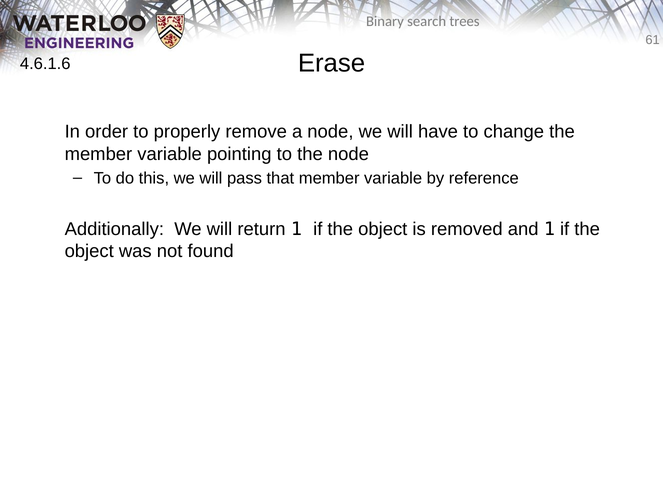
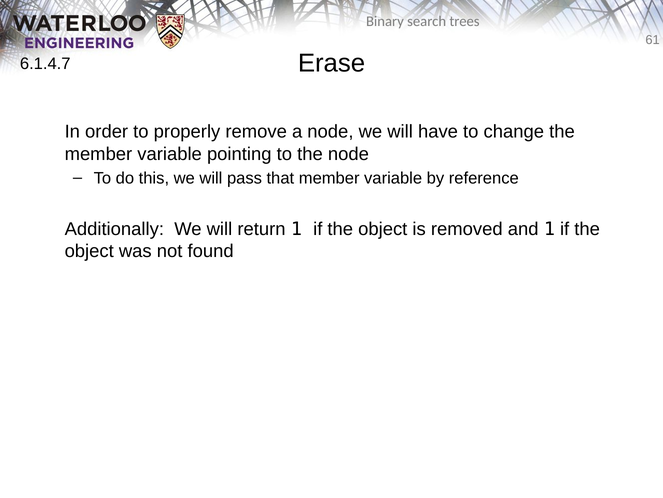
4.6.1.6: 4.6.1.6 -> 6.1.4.7 (45, 64)
